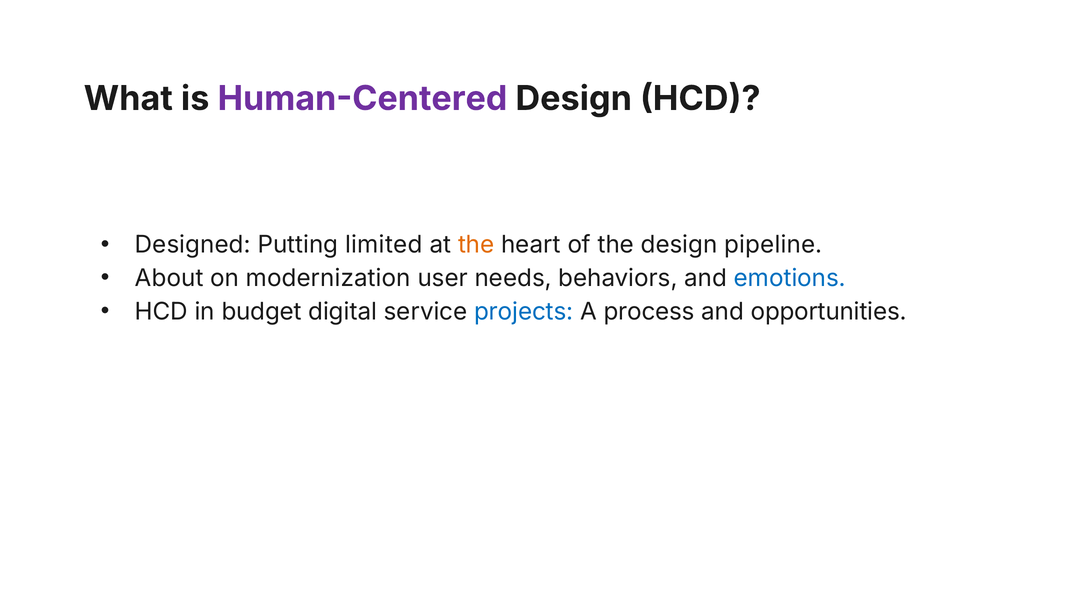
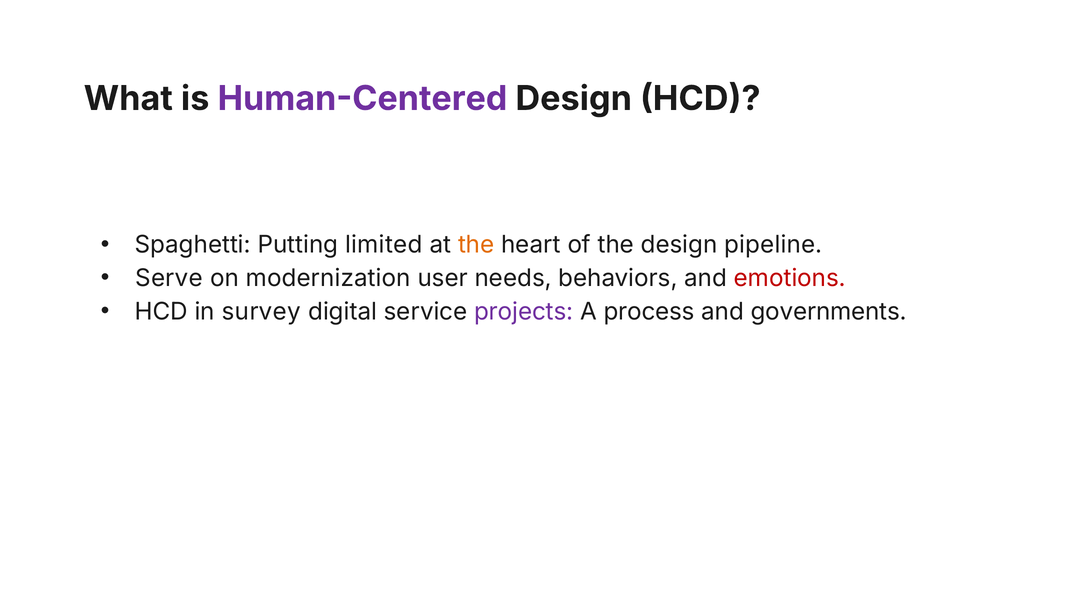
Designed: Designed -> Spaghetti (193, 245)
About: About -> Serve (169, 278)
emotions colour: blue -> red (790, 278)
budget: budget -> survey (261, 312)
projects colour: blue -> purple (524, 312)
opportunities: opportunities -> governments (829, 312)
